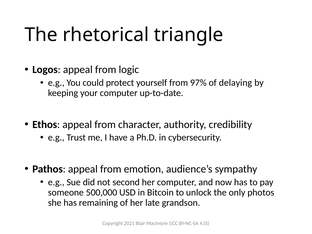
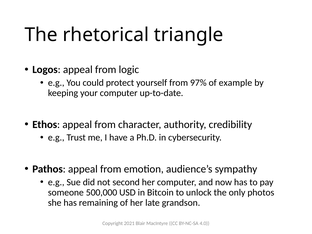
delaying: delaying -> example (235, 83)
